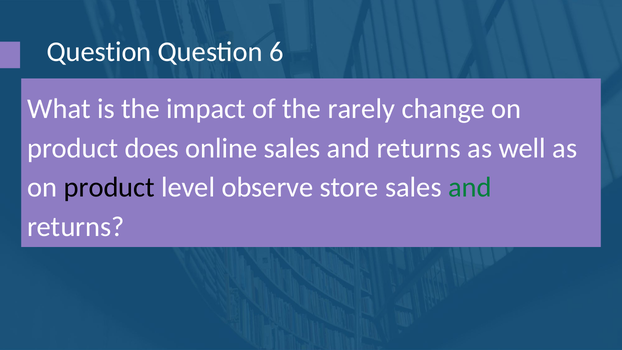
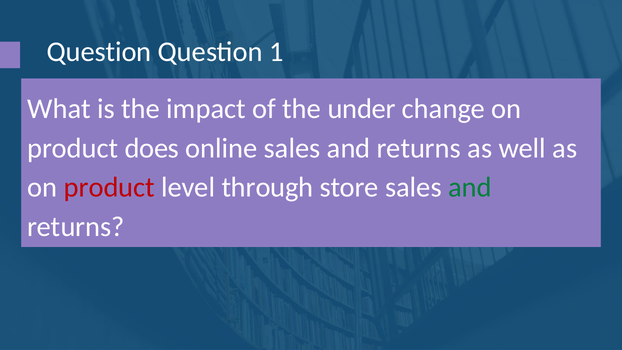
6: 6 -> 1 (276, 52)
rarely: rarely -> under (362, 109)
product colour: black -> red (109, 187)
observe: observe -> through (267, 187)
